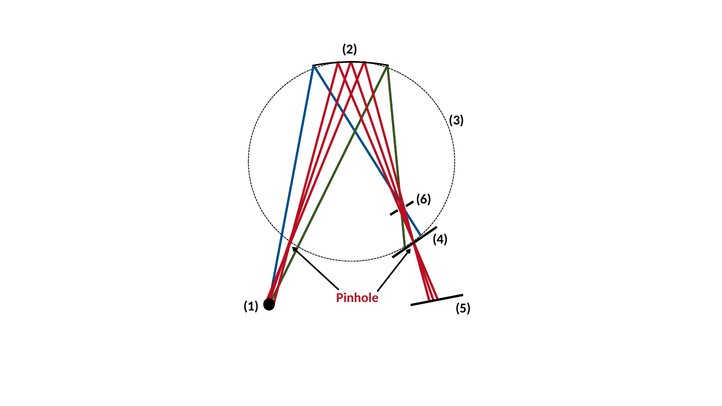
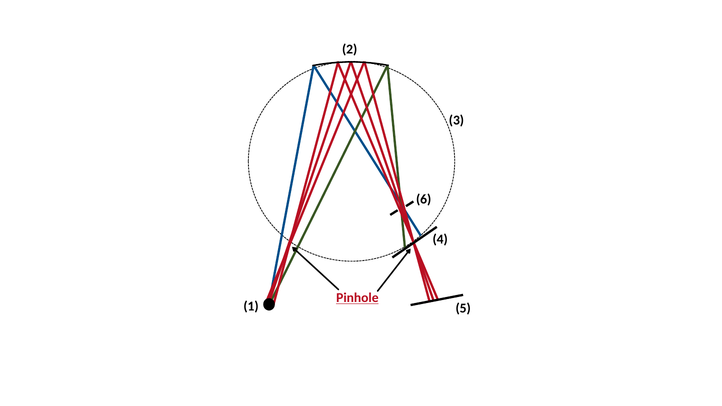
Pinhole underline: none -> present (357, 298)
